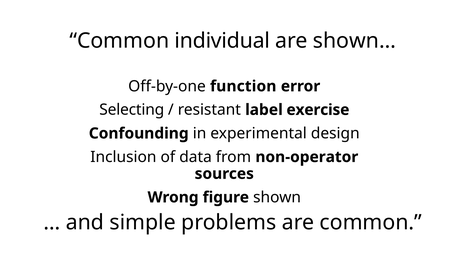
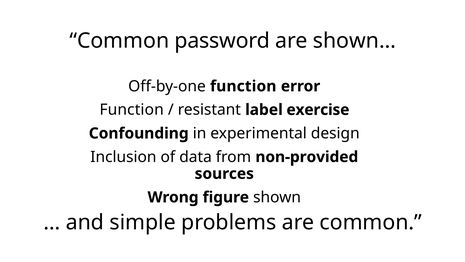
individual: individual -> password (222, 41)
Selecting: Selecting -> Function (132, 110)
non-operator: non-operator -> non-provided (307, 157)
